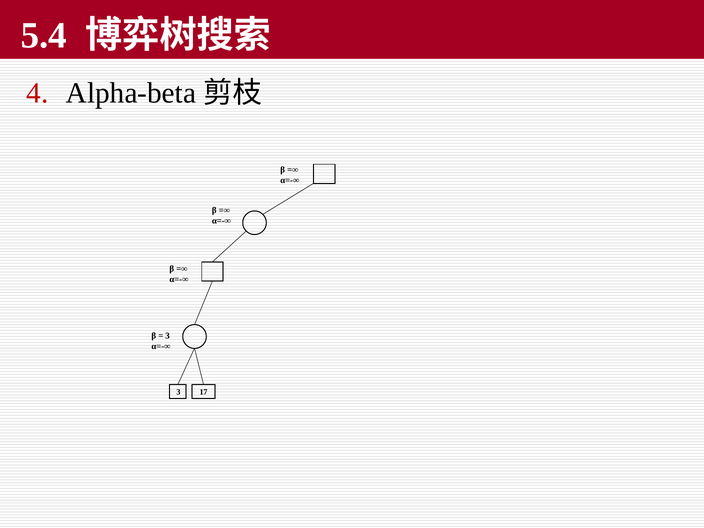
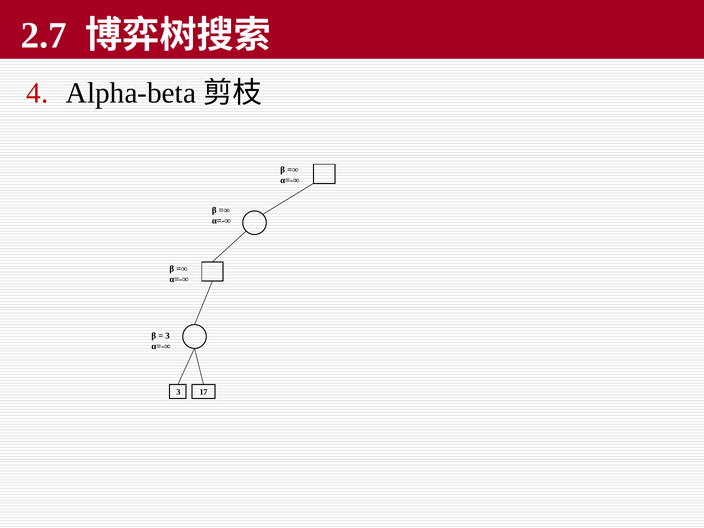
5.4: 5.4 -> 2.7 (44, 36)
